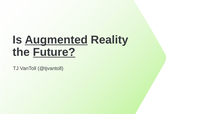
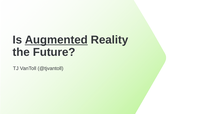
Future underline: present -> none (54, 52)
